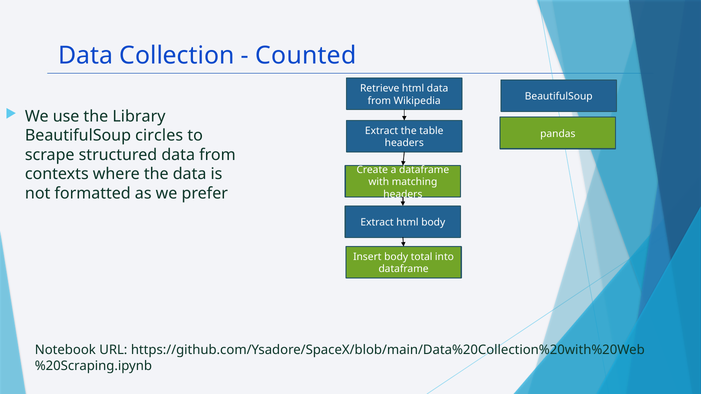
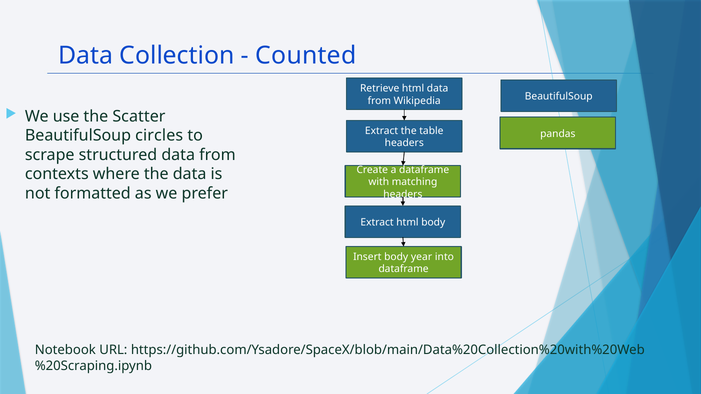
Library: Library -> Scatter (139, 116)
total: total -> year (422, 257)
